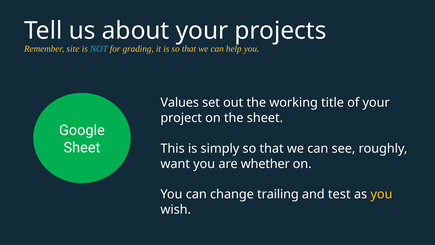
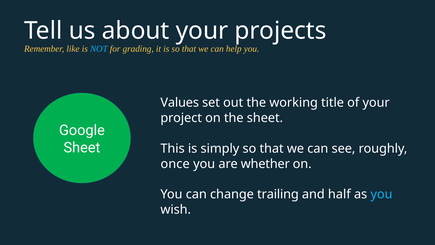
site: site -> like (73, 49)
want: want -> once (175, 164)
test: test -> half (339, 194)
you colour: yellow -> light blue (381, 194)
